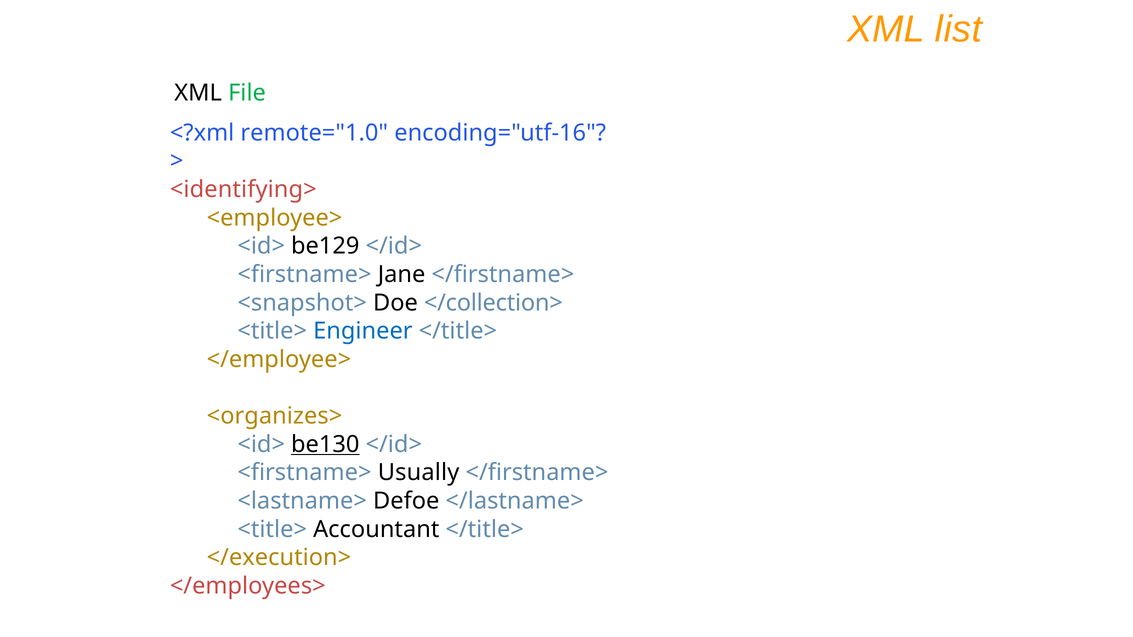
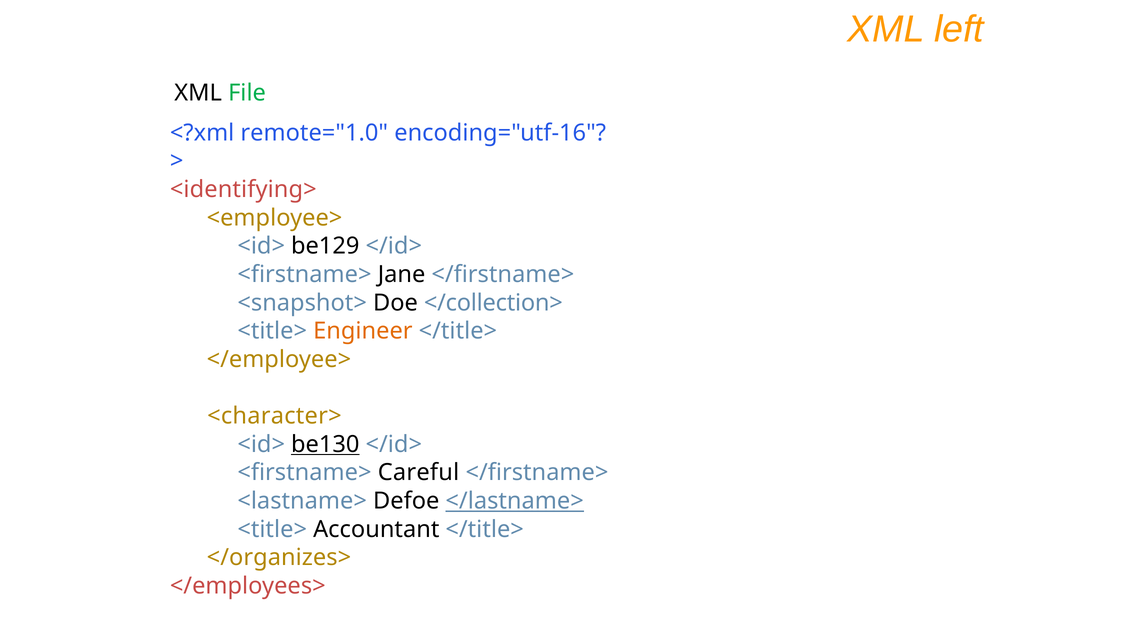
list: list -> left (959, 29)
Engineer colour: blue -> orange (363, 331)
<organizes>: <organizes> -> <character> (274, 416)
Usually: Usually -> Careful (419, 473)
</lastname> underline: none -> present (515, 501)
</execution>: </execution> -> </organizes> (279, 558)
